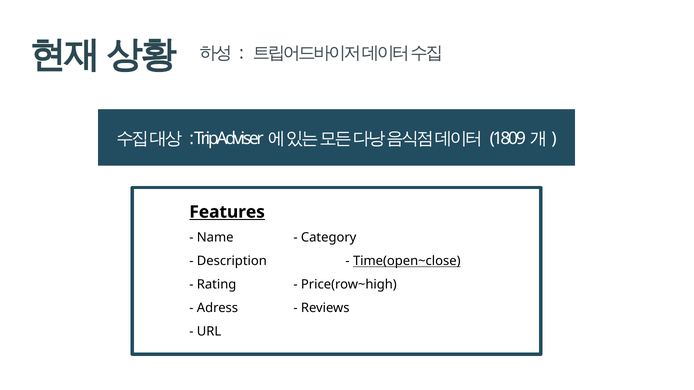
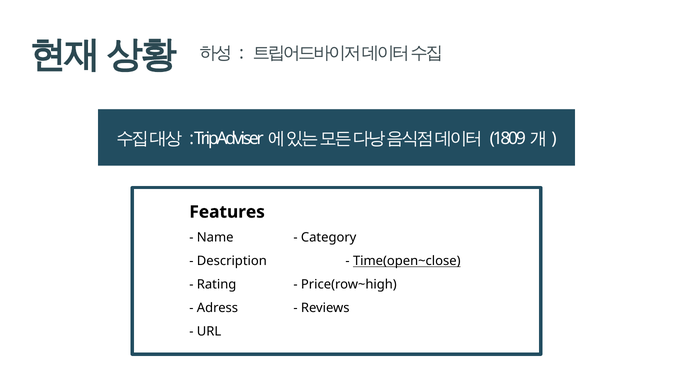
Features underline: present -> none (227, 212)
